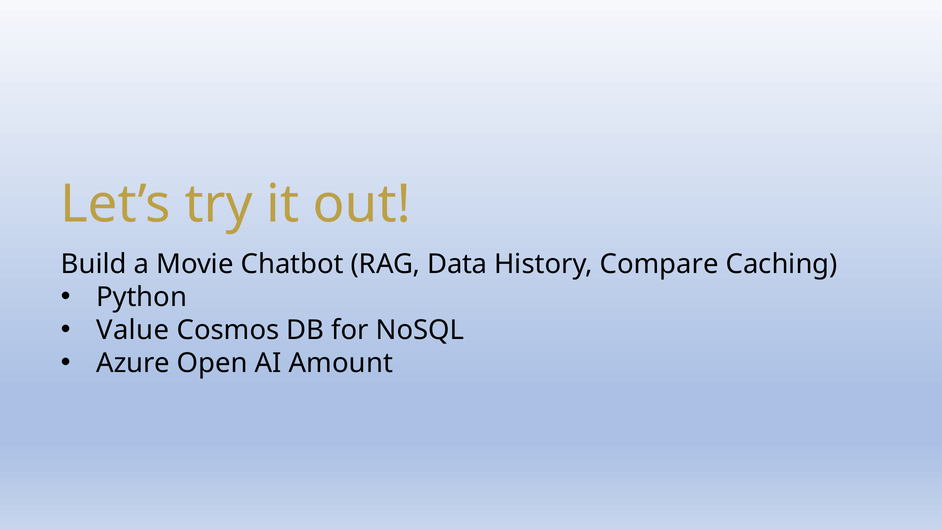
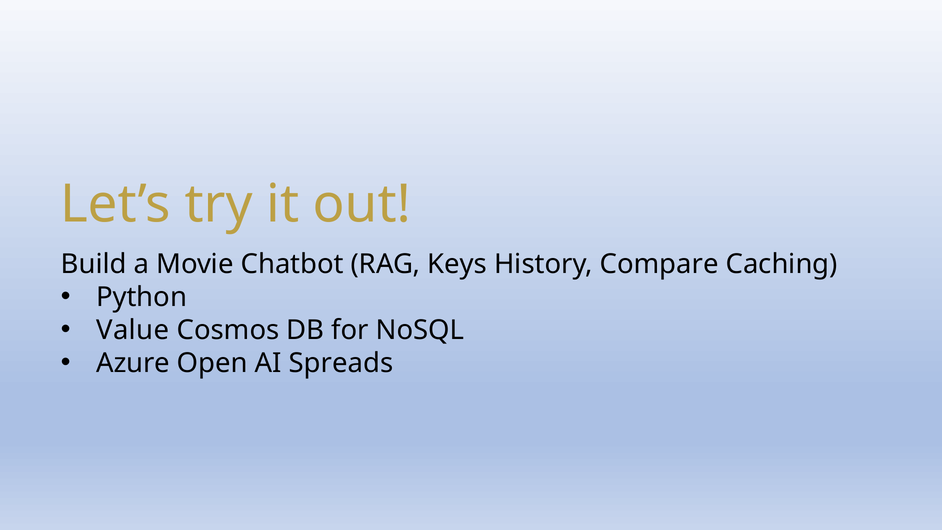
Data: Data -> Keys (457, 264)
Amount: Amount -> Spreads (341, 363)
